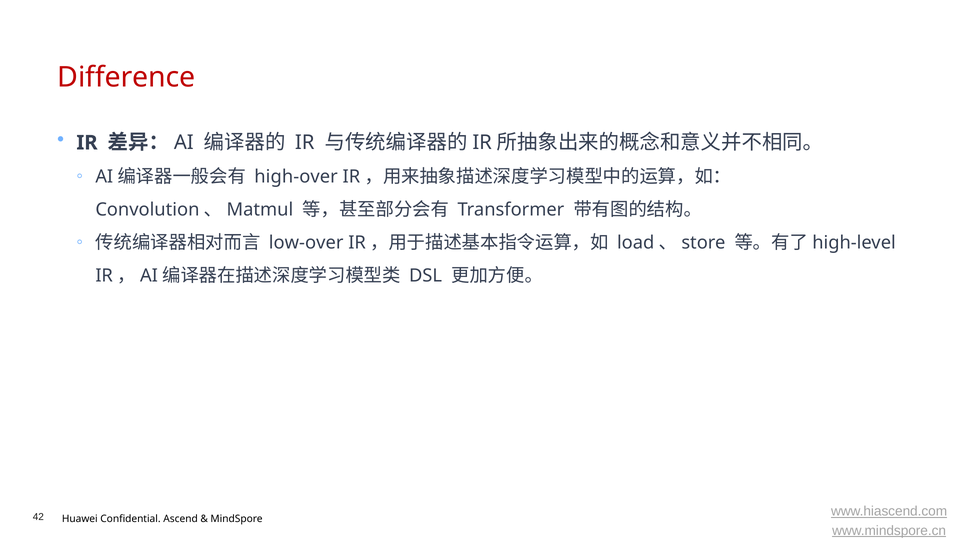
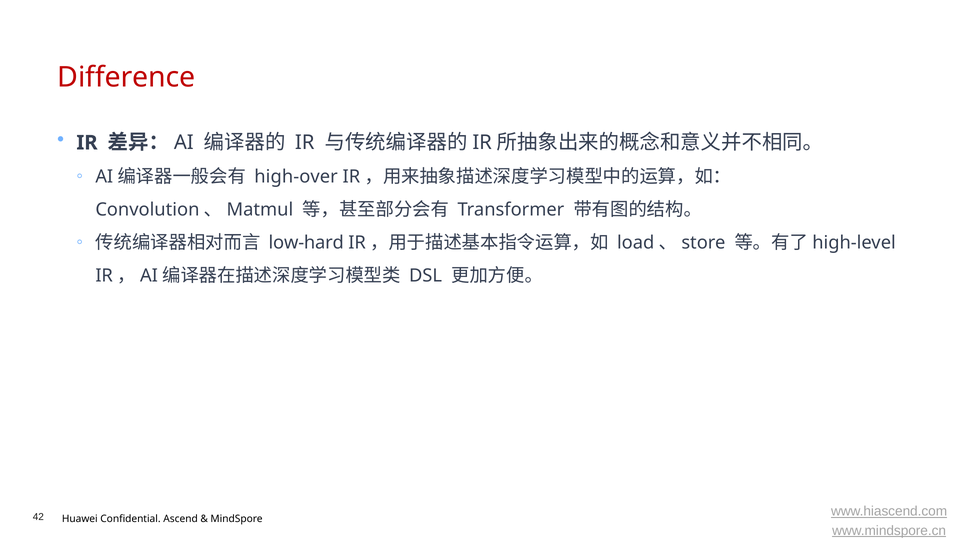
low-over: low-over -> low-hard (306, 243)
